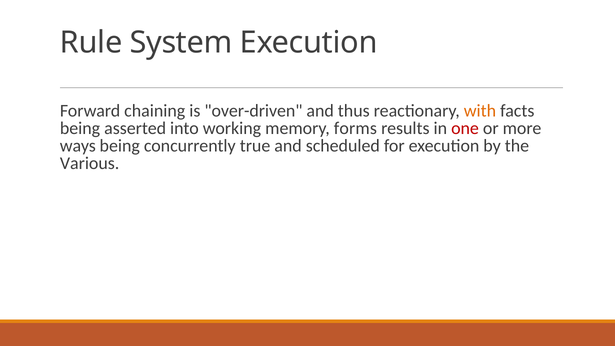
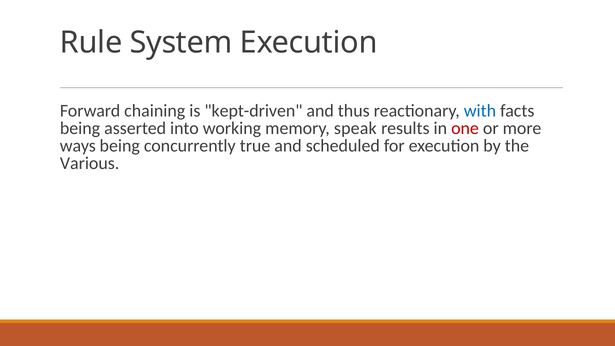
over-driven: over-driven -> kept-driven (253, 111)
with colour: orange -> blue (480, 111)
forms: forms -> speak (355, 128)
